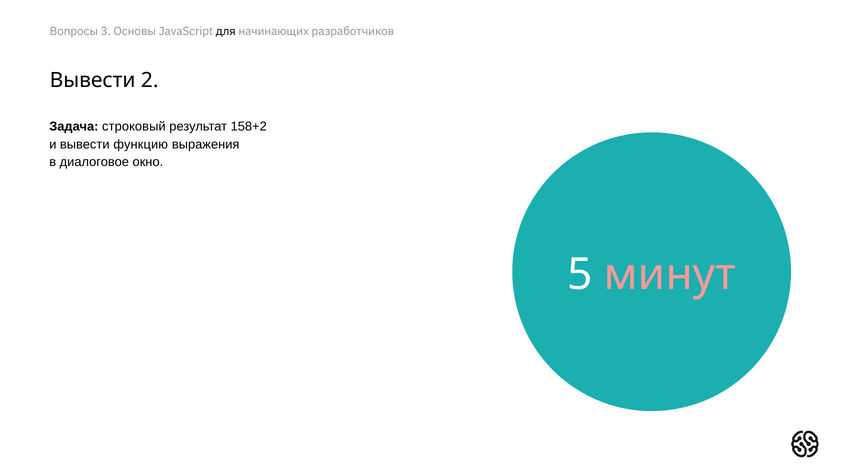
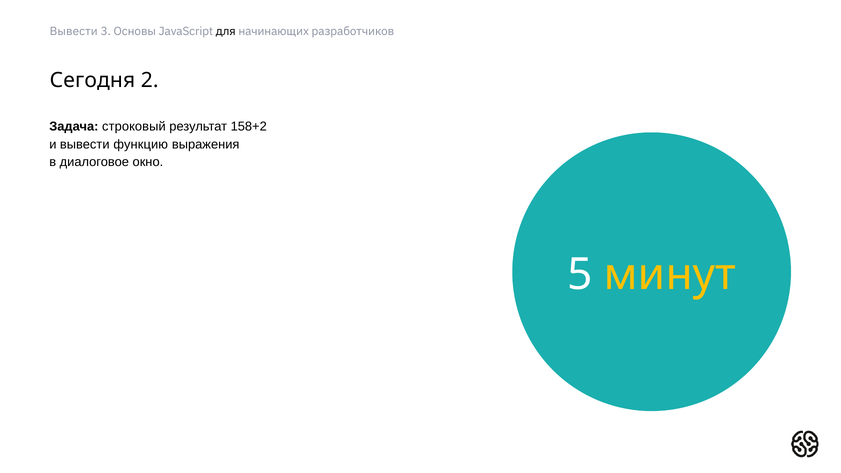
Вопросы: Вопросы -> Вывести (74, 31)
Вывести: Вывести -> Сегодня (92, 80)
минут colour: pink -> yellow (670, 275)
